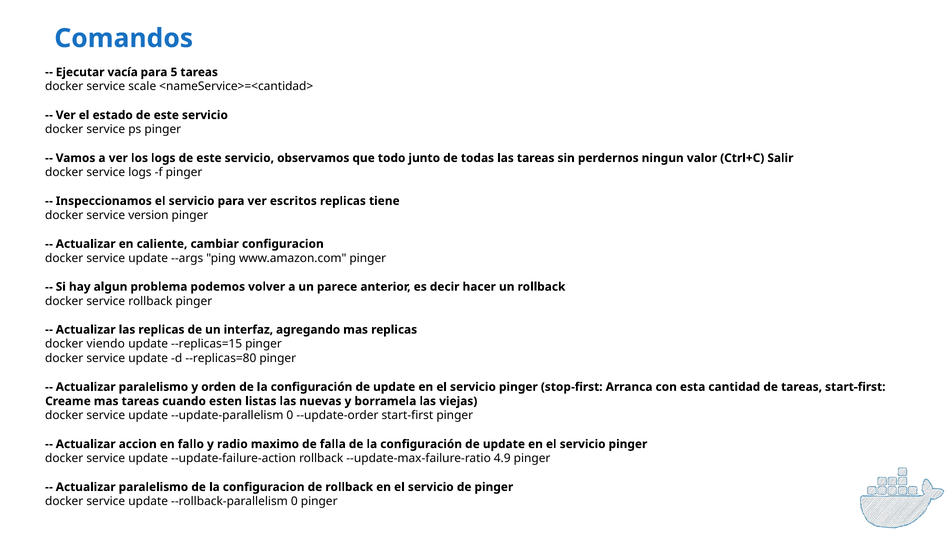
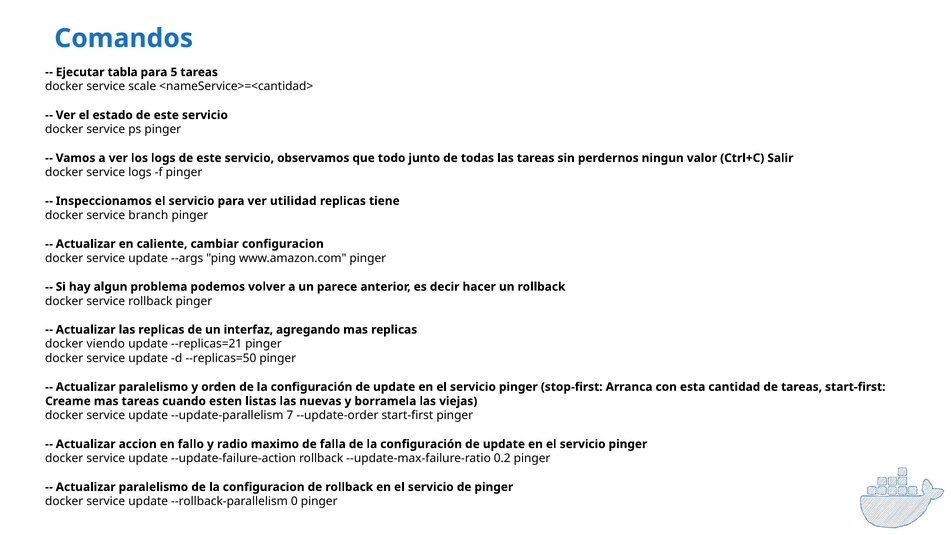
vacía: vacía -> tabla (123, 72)
escritos: escritos -> utilidad (293, 201)
version: version -> branch (148, 215)
--replicas=15: --replicas=15 -> --replicas=21 (207, 344)
--replicas=80: --replicas=80 -> --replicas=50 (221, 358)
--update-parallelism 0: 0 -> 7 (290, 415)
4.9: 4.9 -> 0.2 (502, 458)
